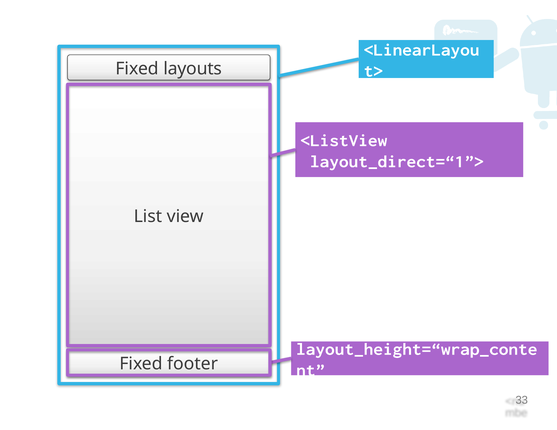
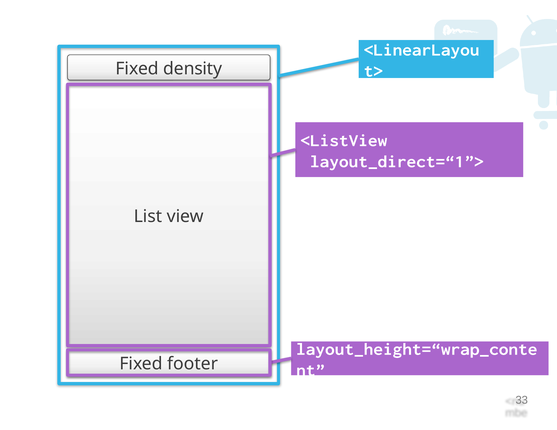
layouts: layouts -> density (193, 69)
